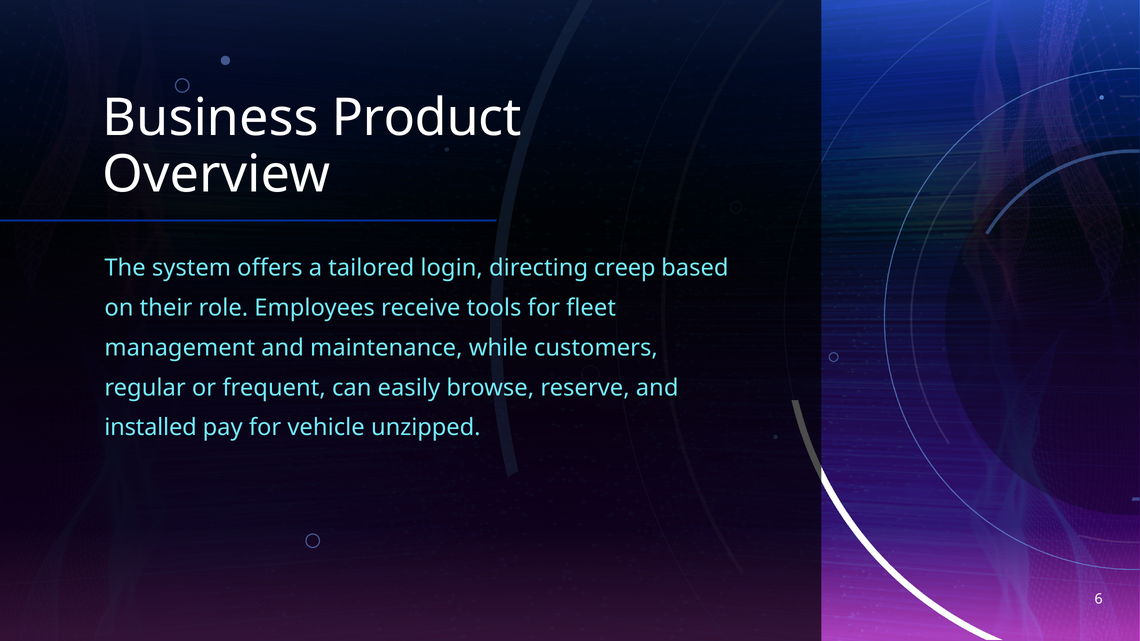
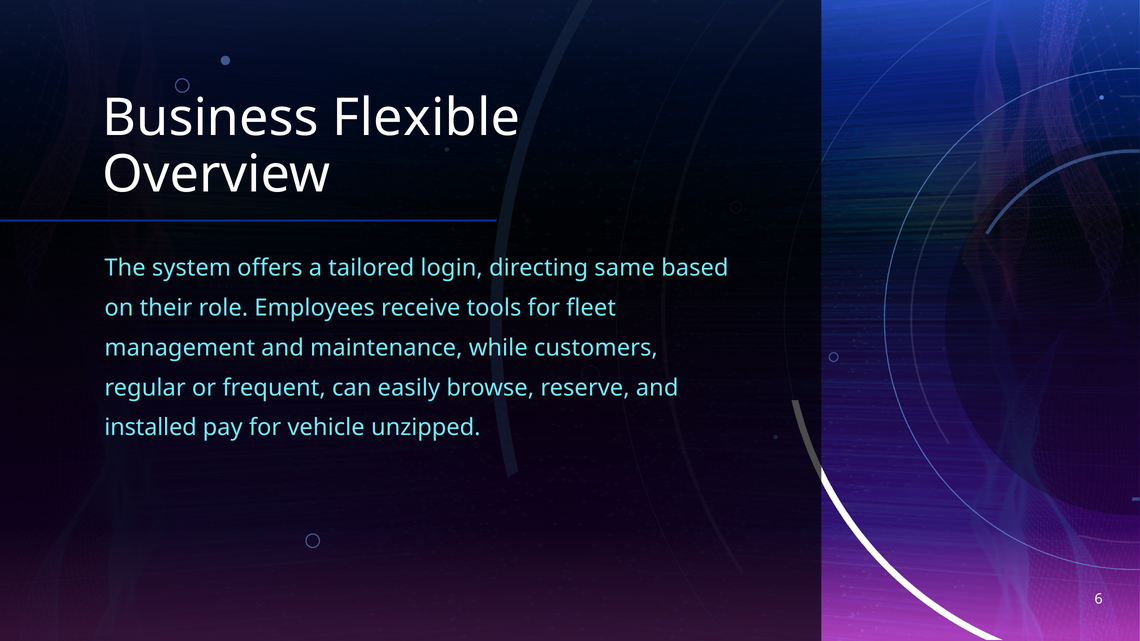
Product: Product -> Flexible (426, 118)
creep: creep -> same (625, 268)
